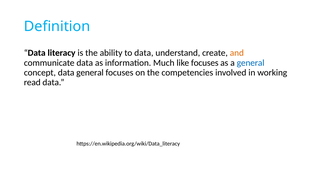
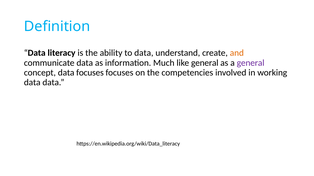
like focuses: focuses -> general (205, 63)
general colour: blue -> purple (251, 63)
data general: general -> focuses (90, 73)
read: read -> data (32, 83)
